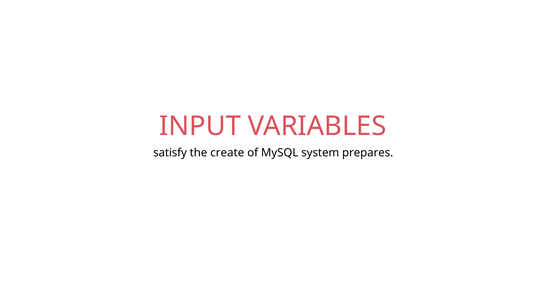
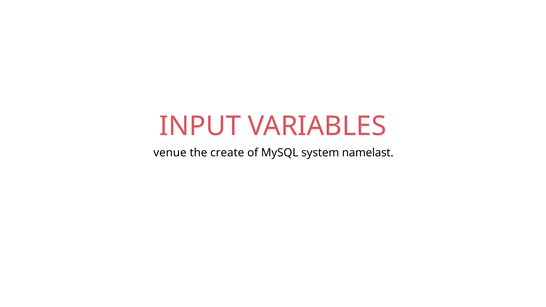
satisfy: satisfy -> venue (170, 153)
prepares: prepares -> namelast (368, 153)
